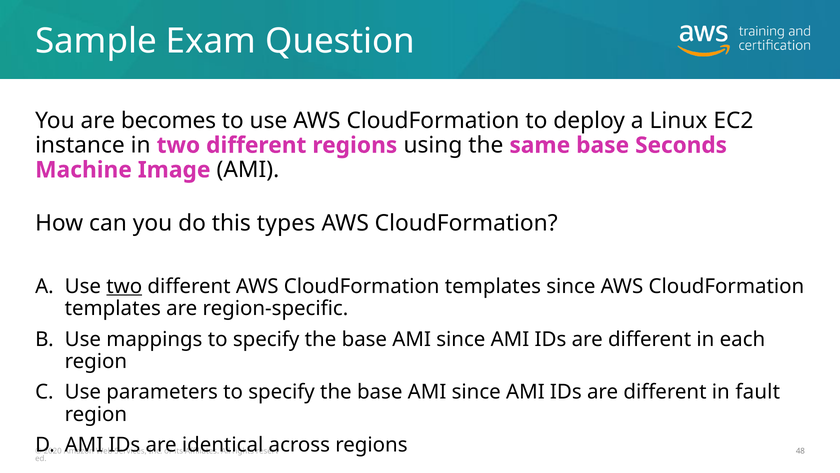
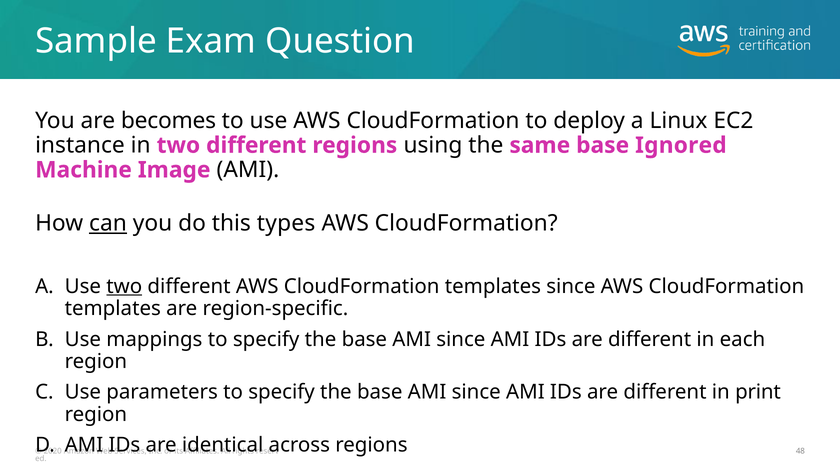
Seconds: Seconds -> Ignored (681, 145)
can underline: none -> present (108, 223)
fault: fault -> print (758, 392)
